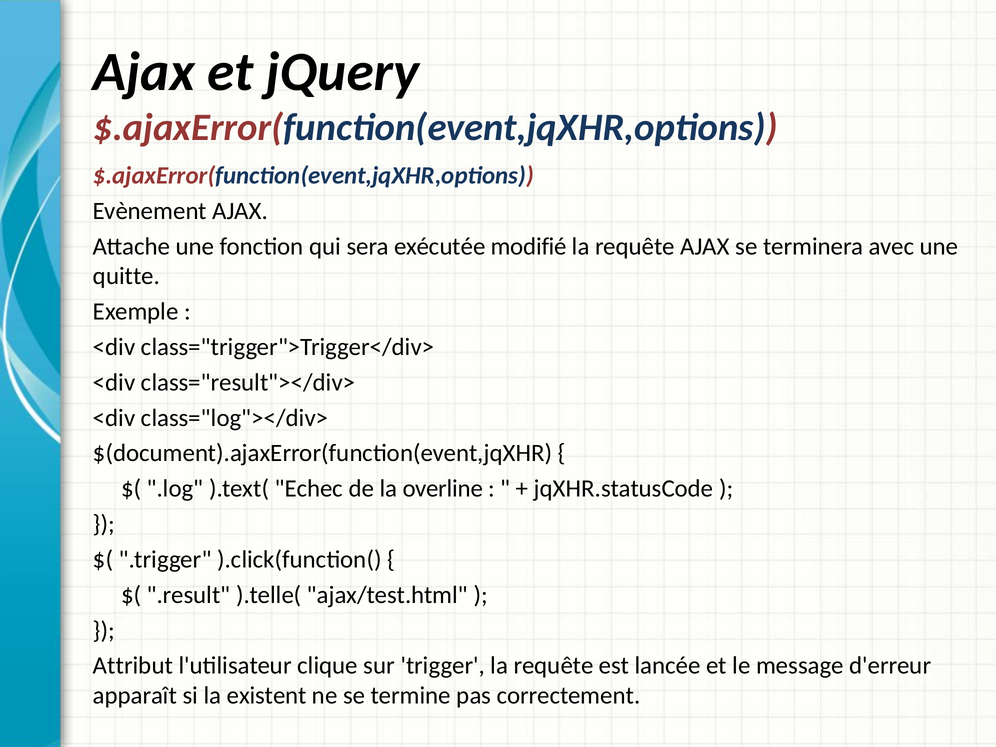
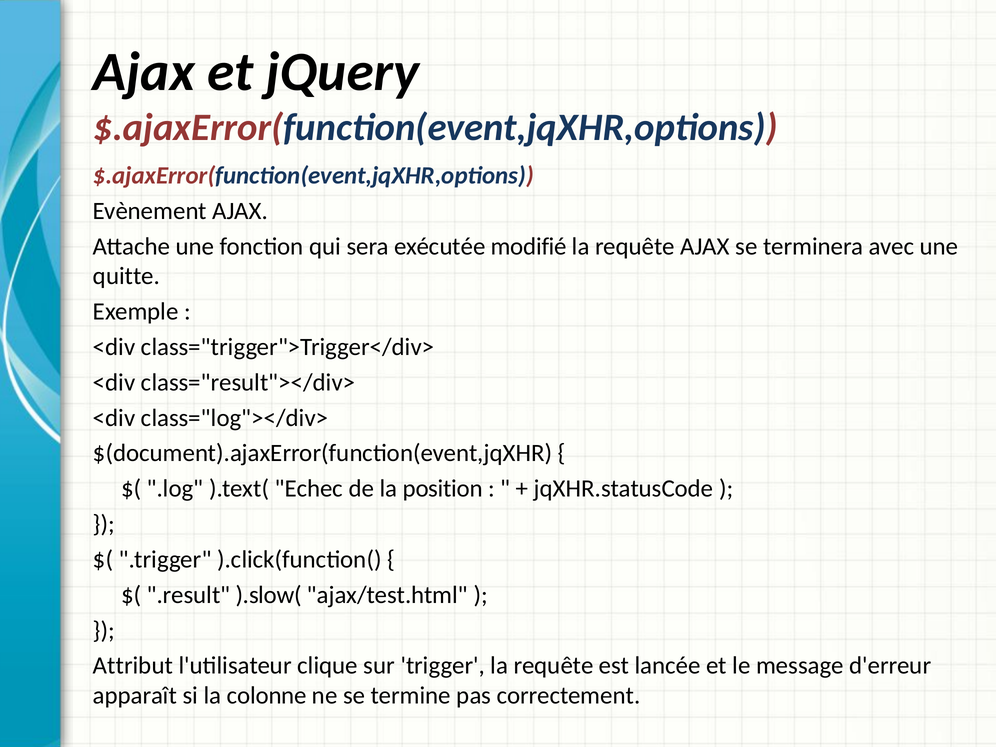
overline: overline -> position (443, 489)
).telle(: ).telle( -> ).slow( (269, 595)
existent: existent -> colonne (267, 696)
